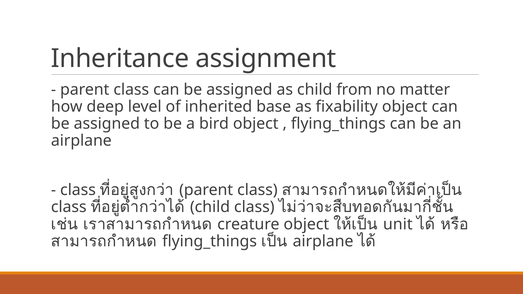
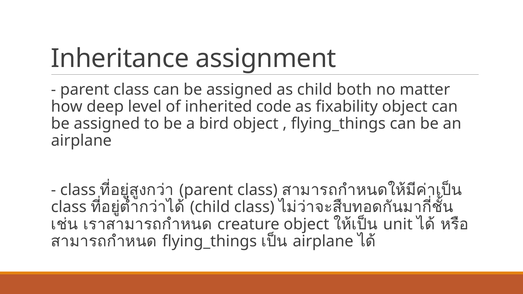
from: from -> both (354, 90)
base: base -> code (274, 107)
